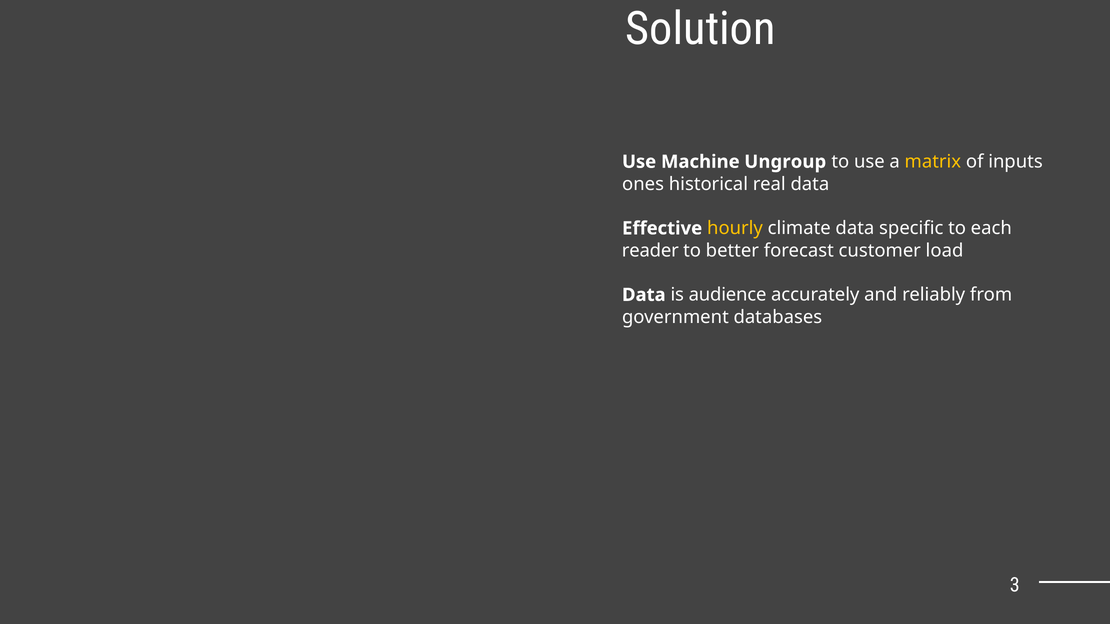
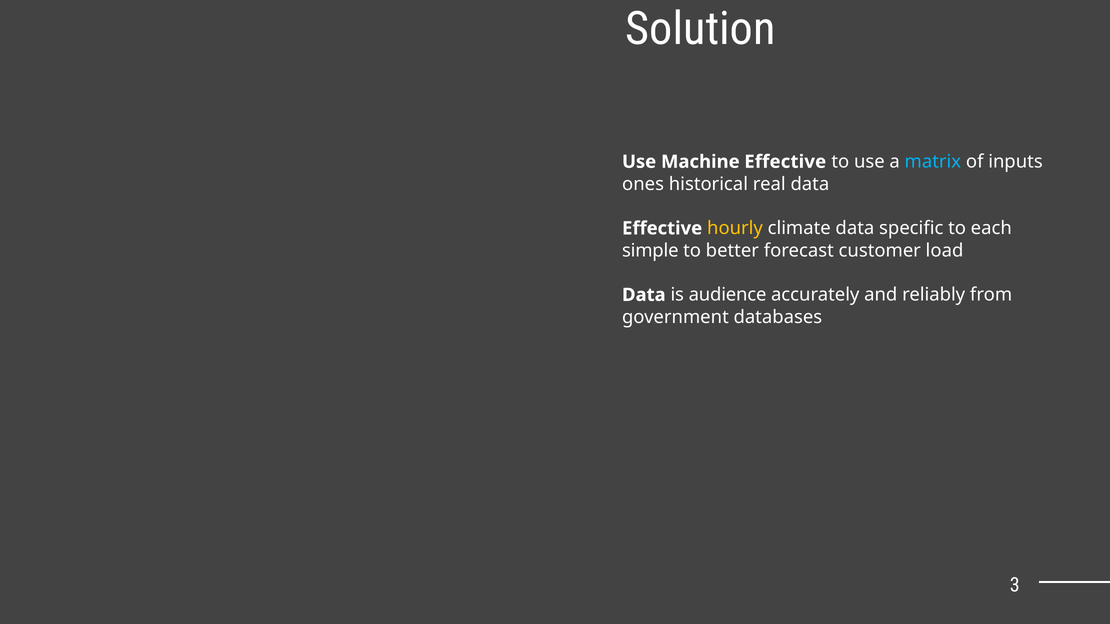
Machine Ungroup: Ungroup -> Effective (785, 162)
matrix colour: yellow -> light blue (933, 162)
reader: reader -> simple (650, 251)
